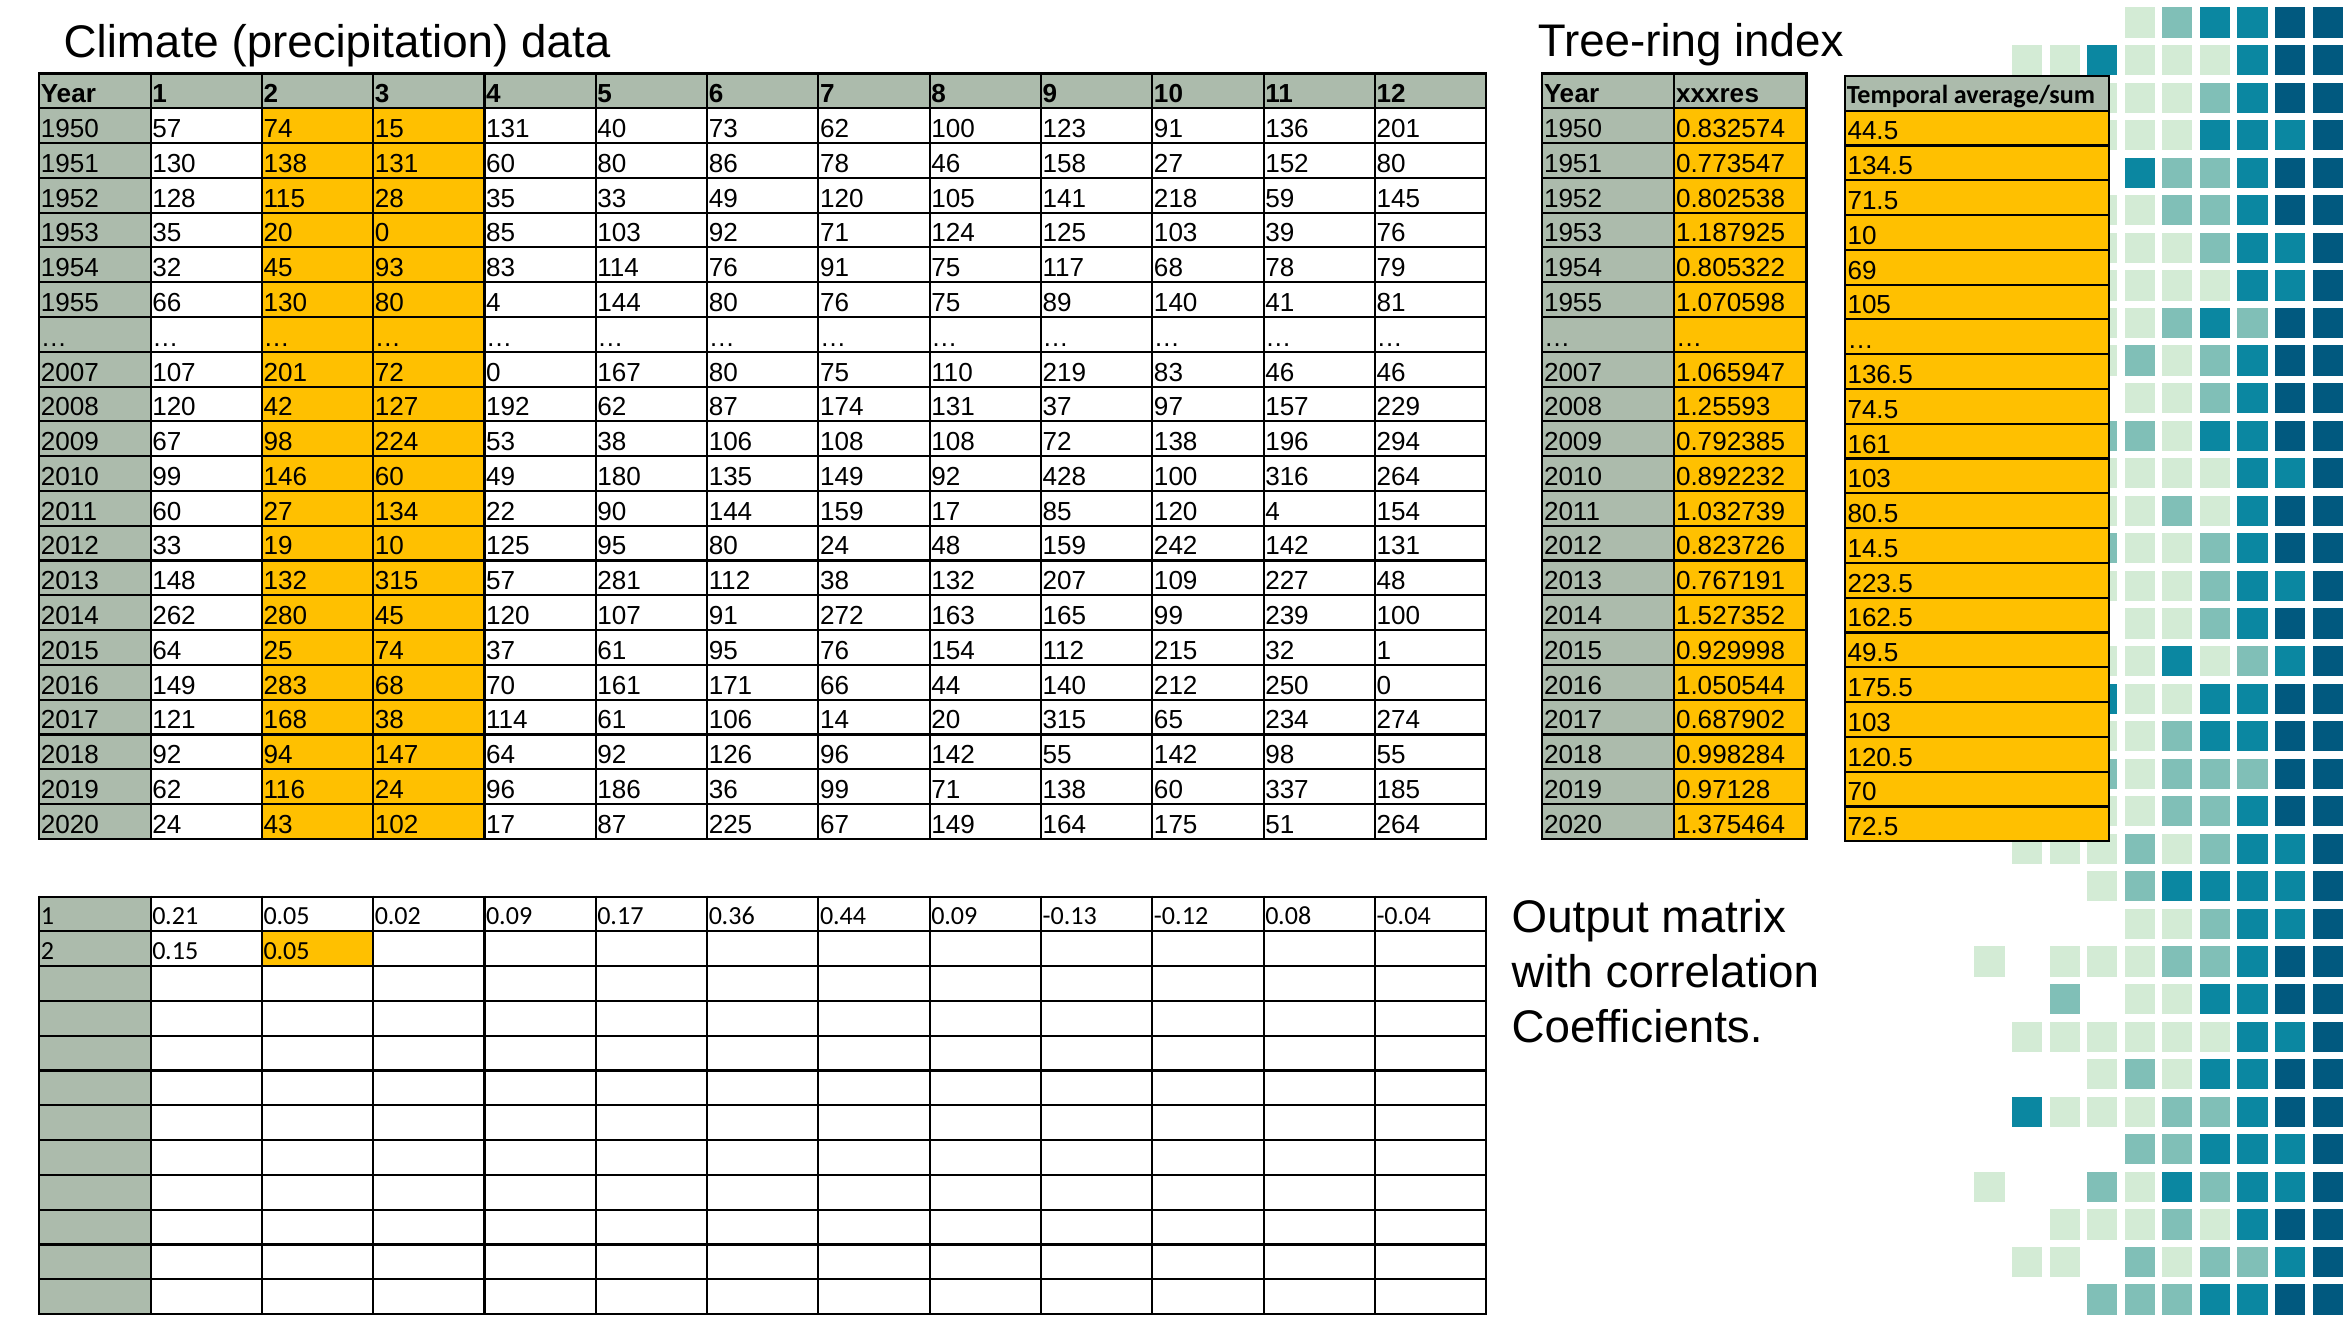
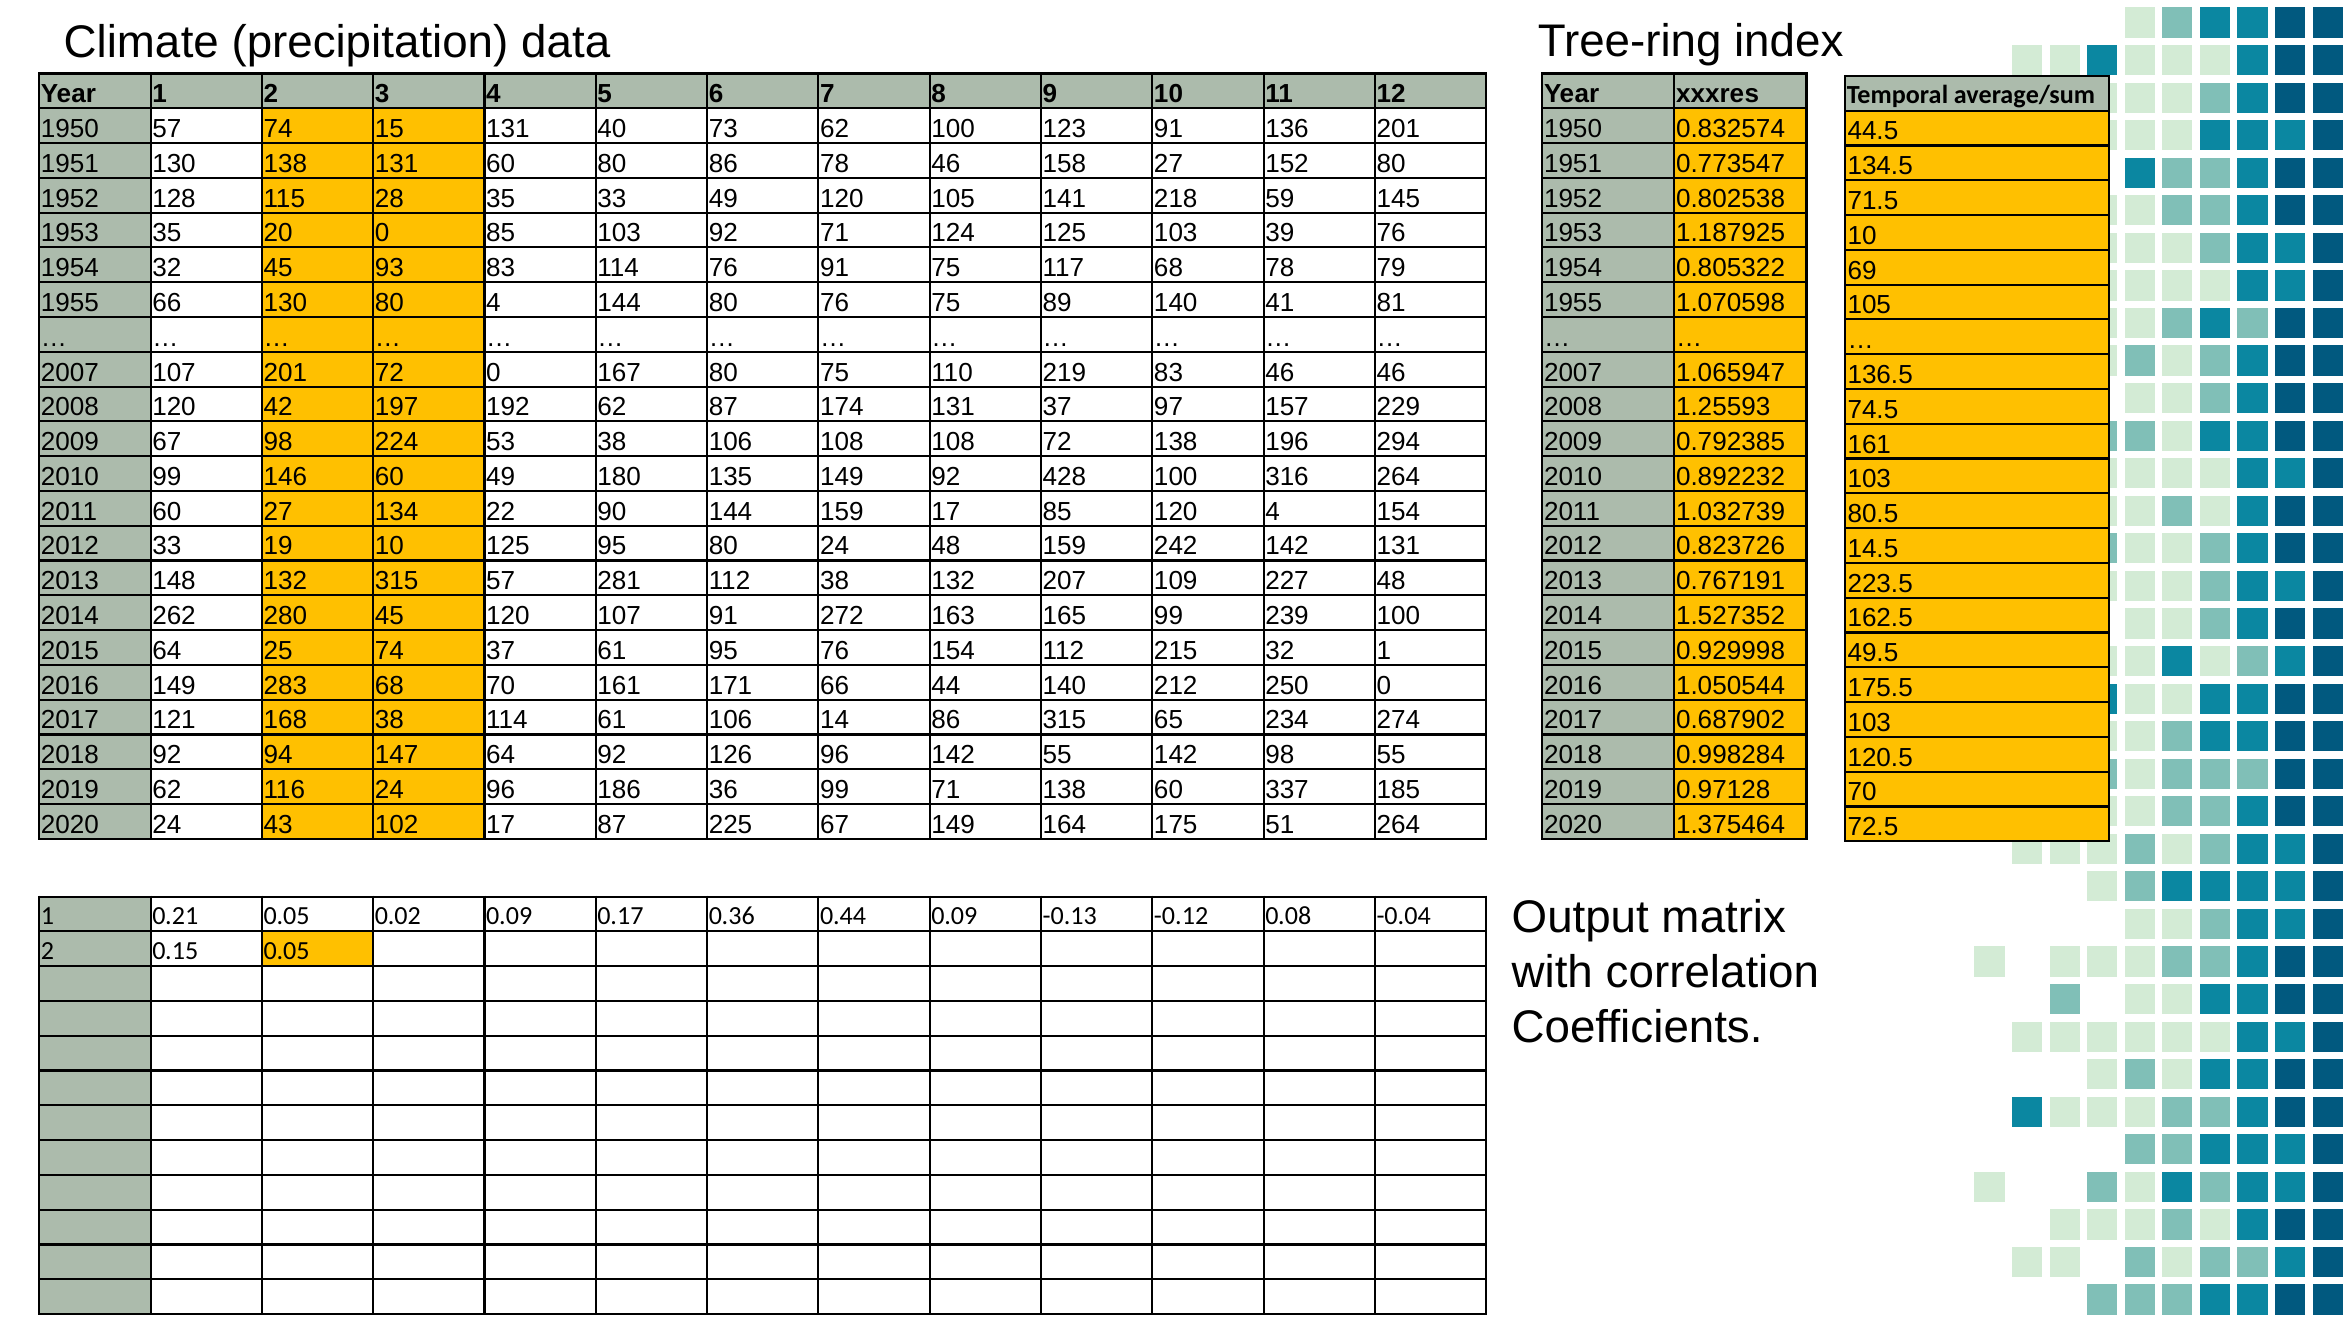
127: 127 -> 197 (397, 407)
14 20: 20 -> 86 (946, 720)
